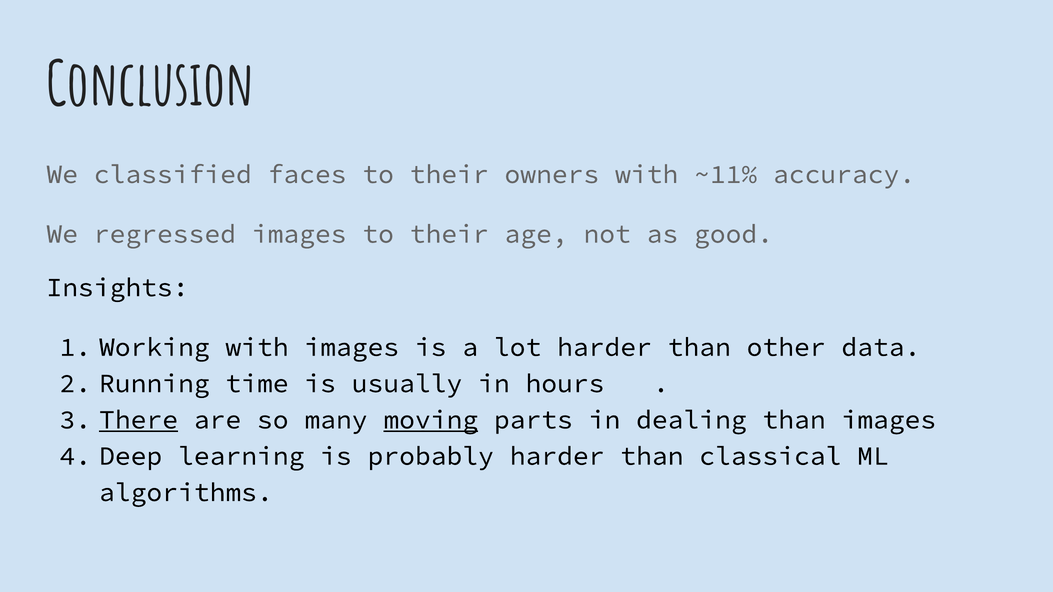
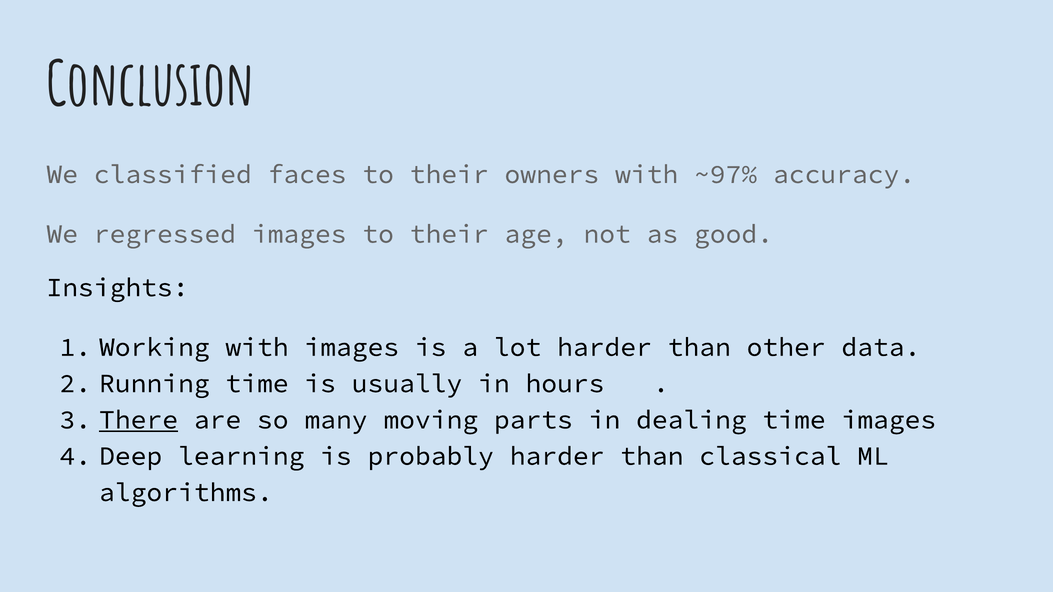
~11%: ~11% -> ~97% (726, 174)
moving underline: present -> none (431, 420)
dealing than: than -> time (794, 420)
